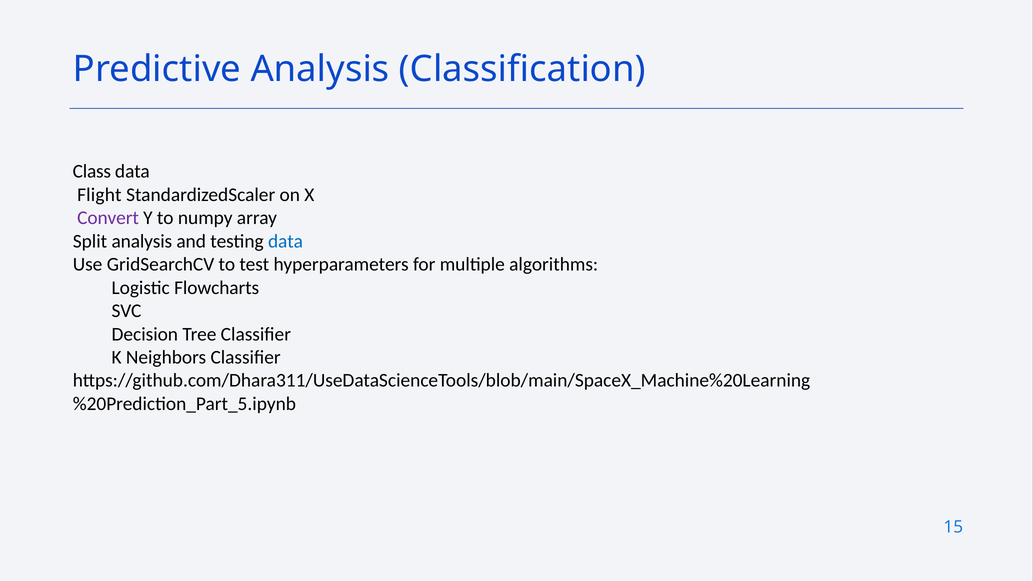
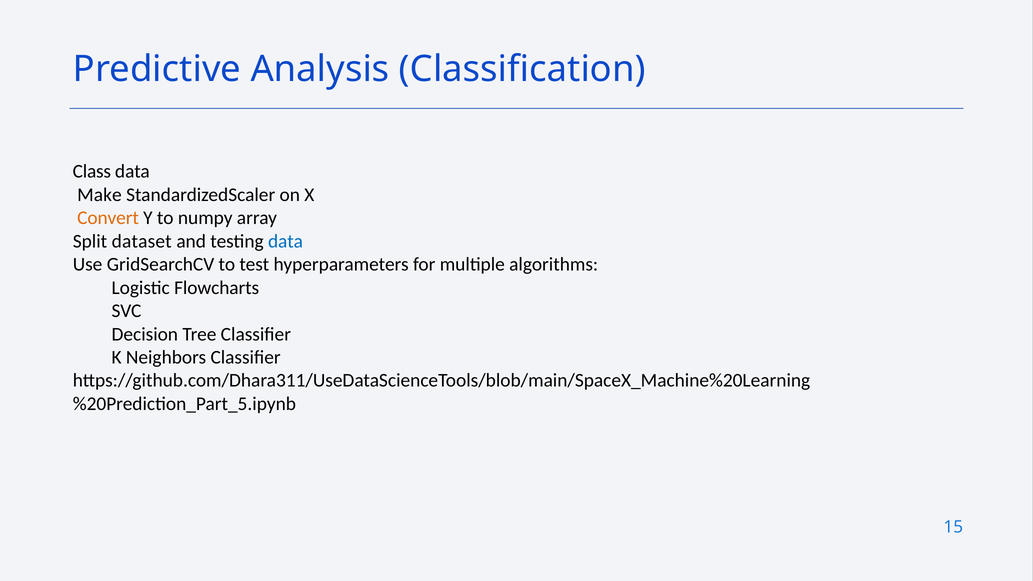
Flight: Flight -> Make (99, 195)
Convert colour: purple -> orange (108, 218)
Split analysis: analysis -> dataset (142, 241)
